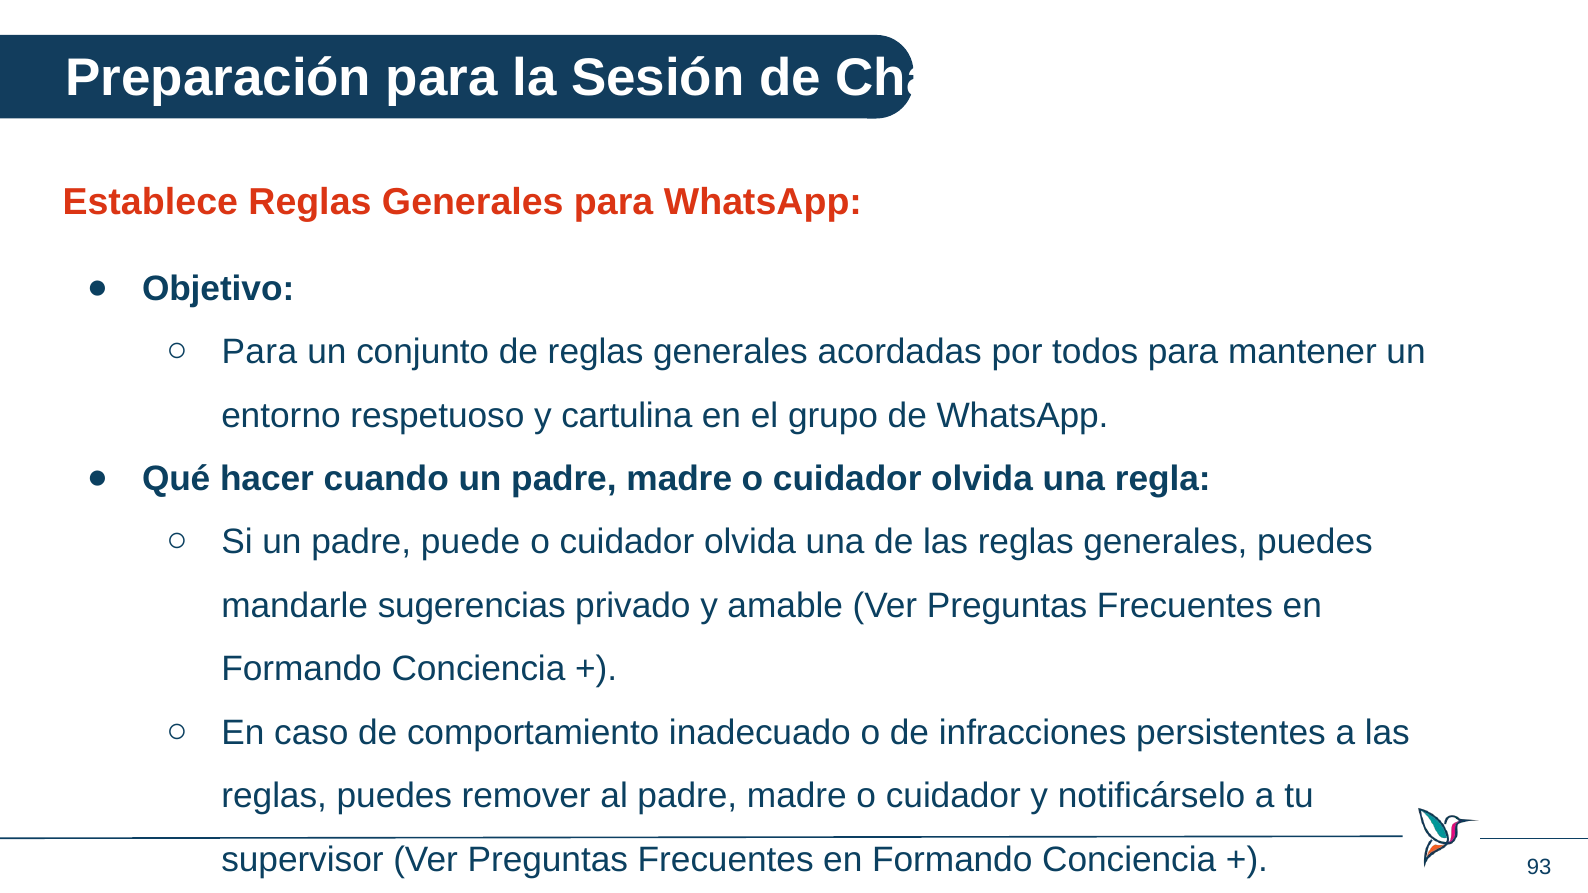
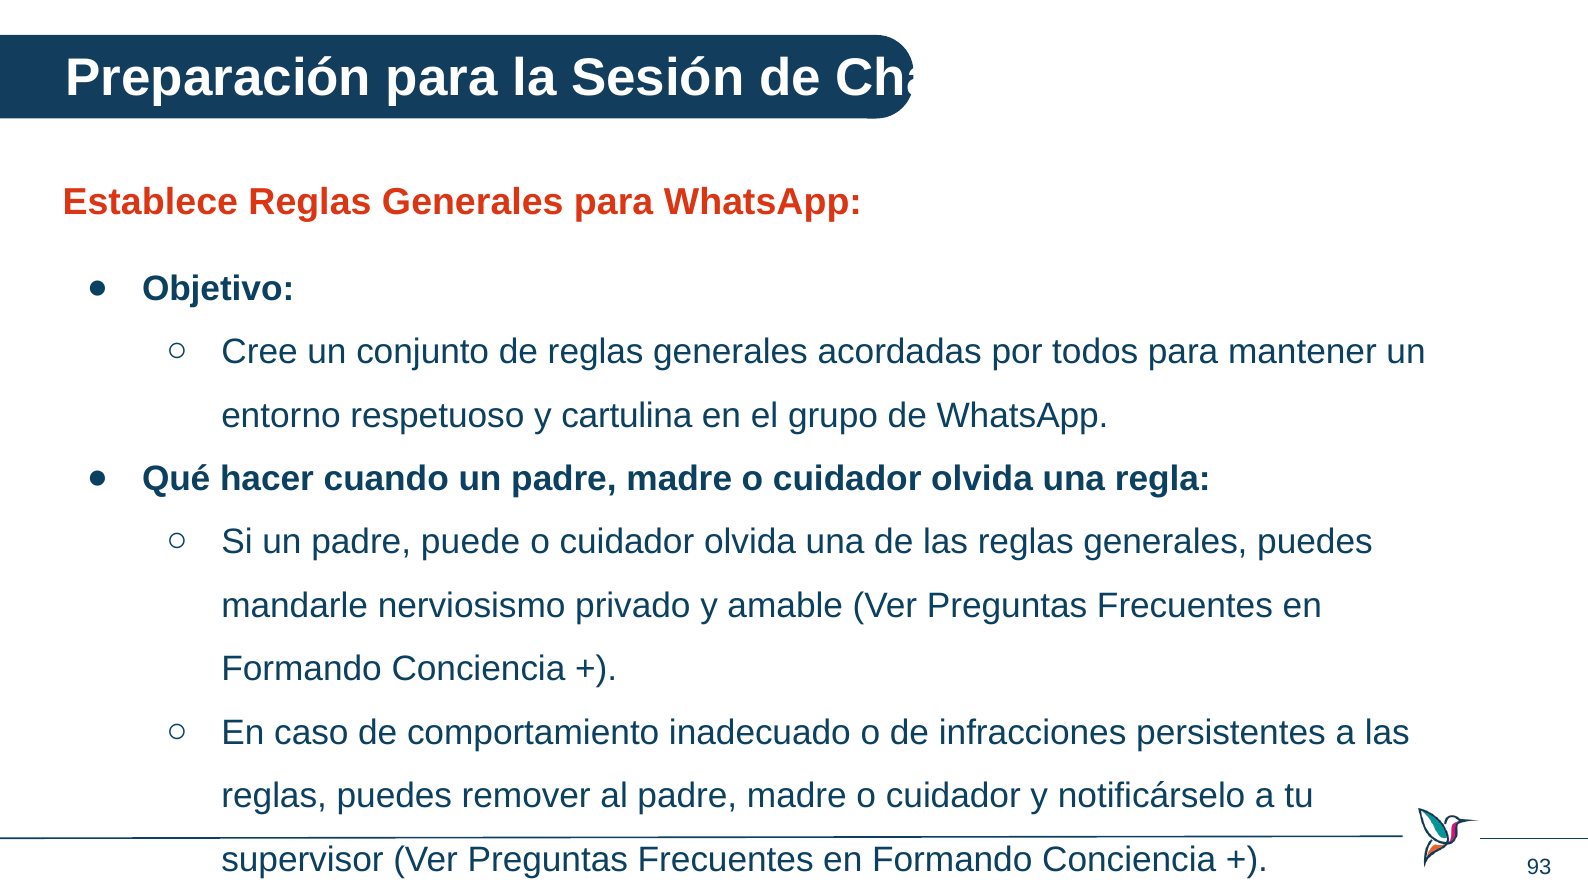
Para: Para -> Cree (260, 352)
sugerencias: sugerencias -> nerviosismo (472, 606)
